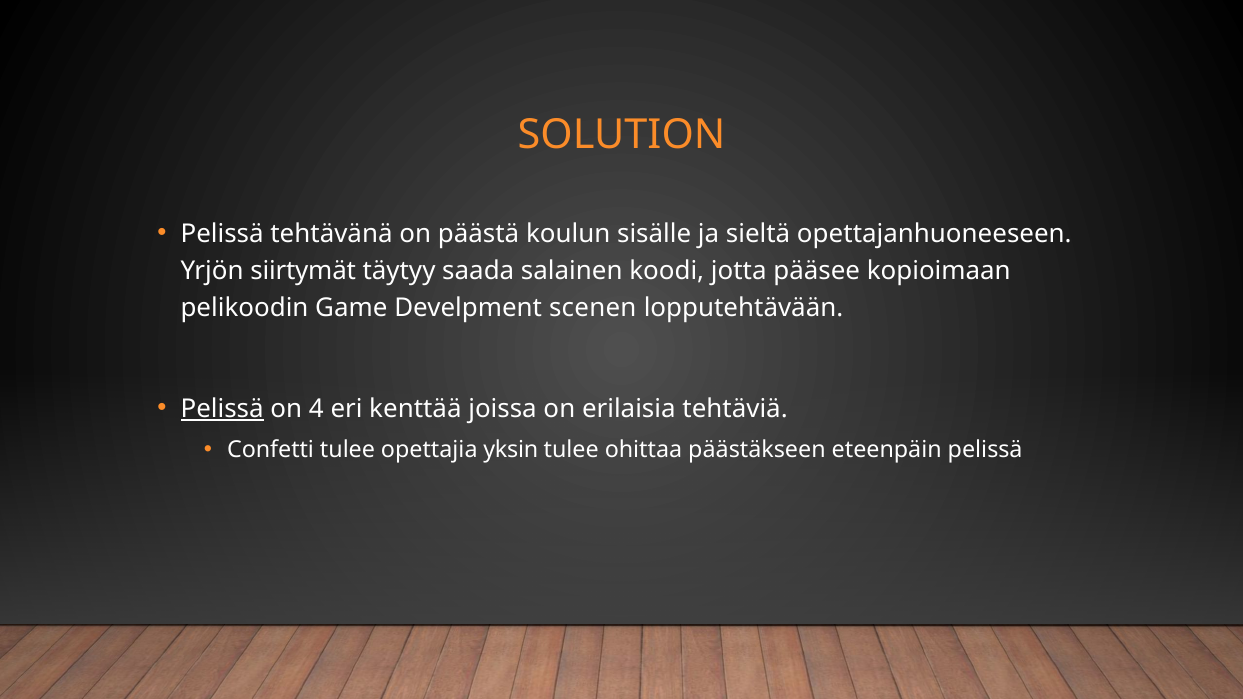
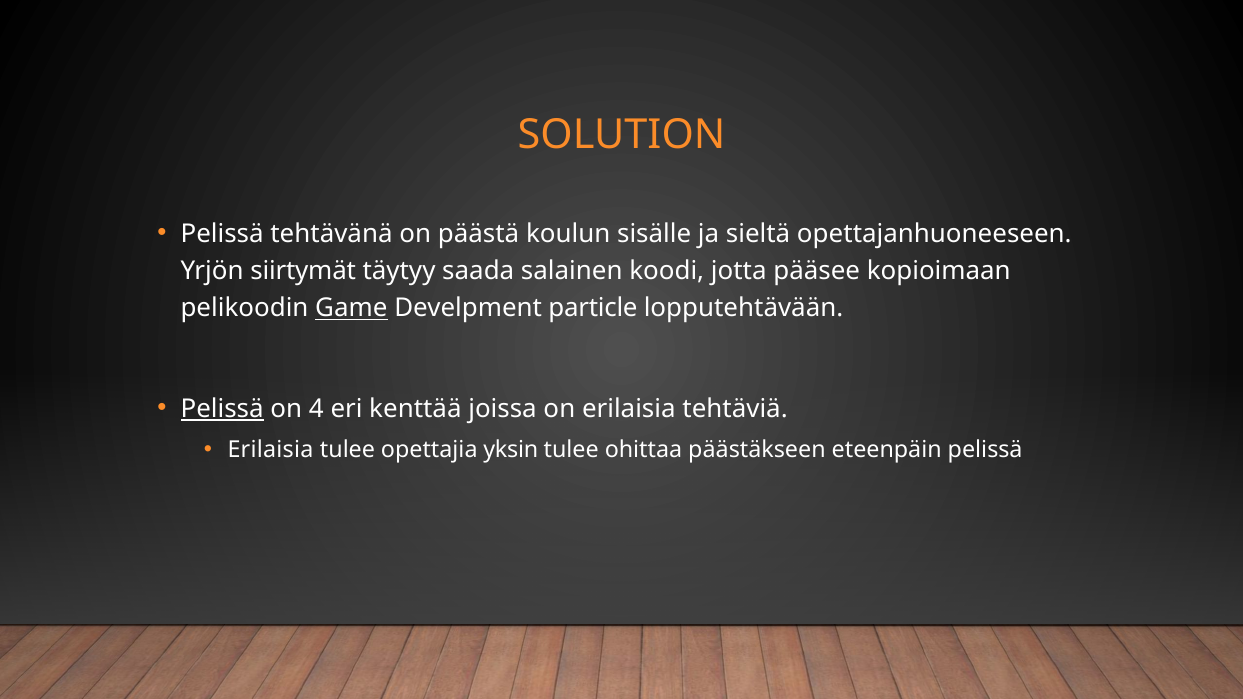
Game underline: none -> present (351, 308)
scenen: scenen -> particle (593, 308)
Confetti: Confetti -> Erilaisia (270, 450)
